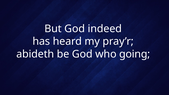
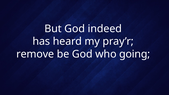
abideth: abideth -> remove (35, 54)
